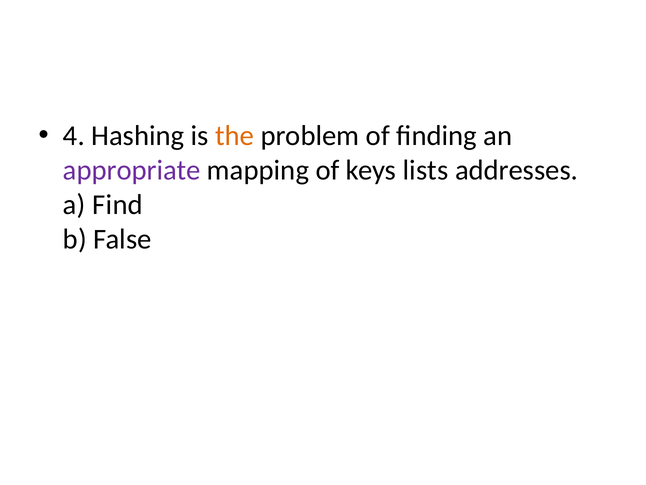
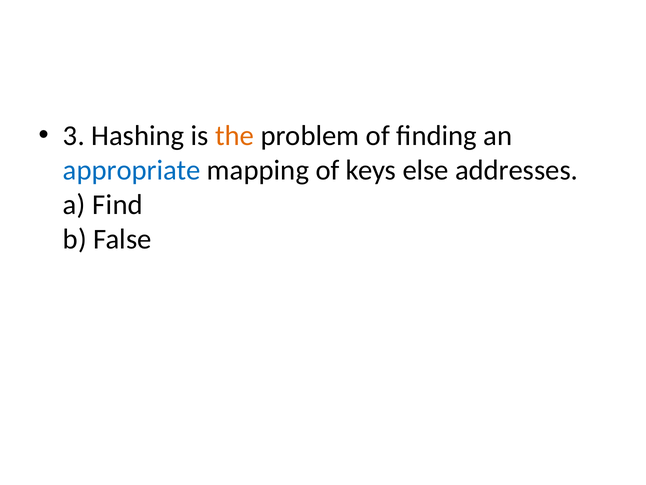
4: 4 -> 3 (74, 136)
appropriate colour: purple -> blue (132, 170)
lists: lists -> else (426, 170)
